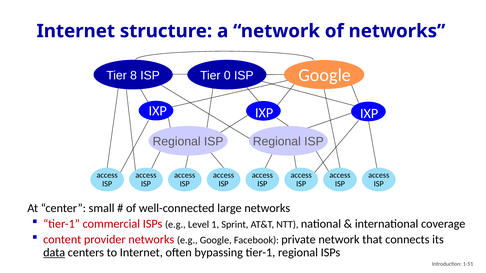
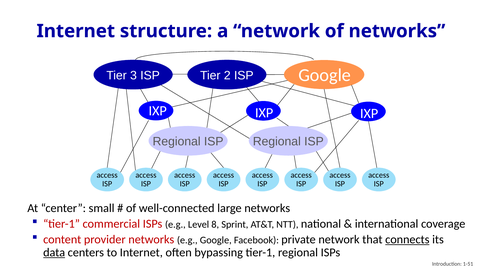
8: 8 -> 3 (134, 76)
0: 0 -> 2 (227, 76)
1: 1 -> 8 (215, 225)
connects underline: none -> present (407, 240)
